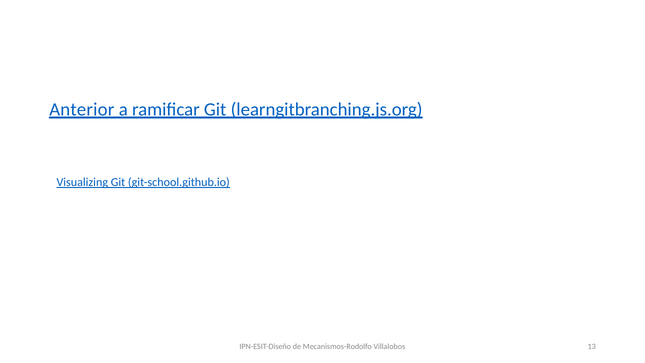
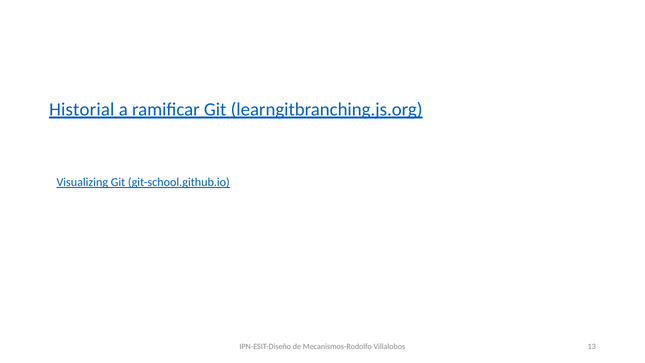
Anterior: Anterior -> Historial (82, 109)
